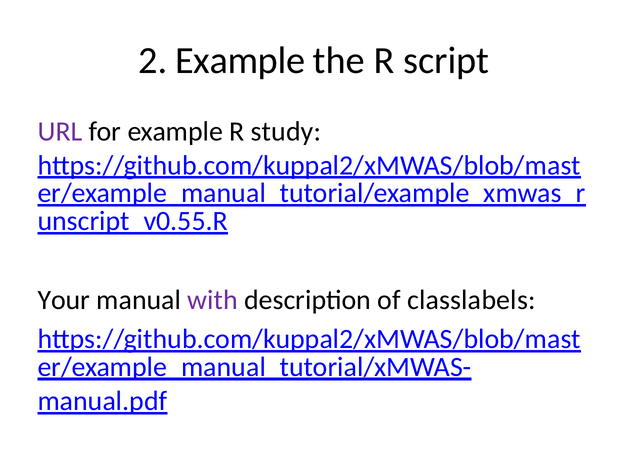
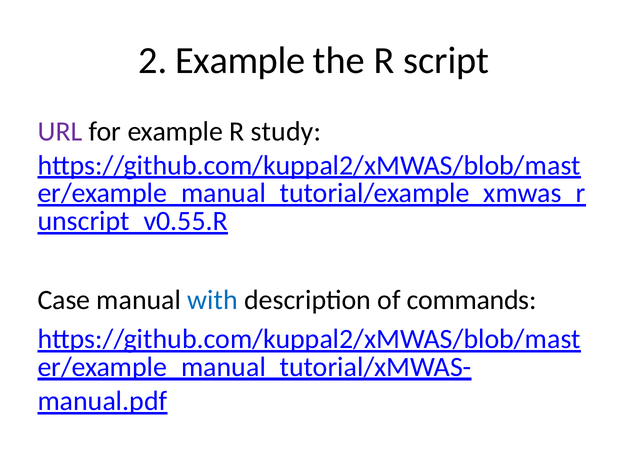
Your: Your -> Case (64, 300)
with colour: purple -> blue (213, 300)
classlabels: classlabels -> commands (472, 300)
